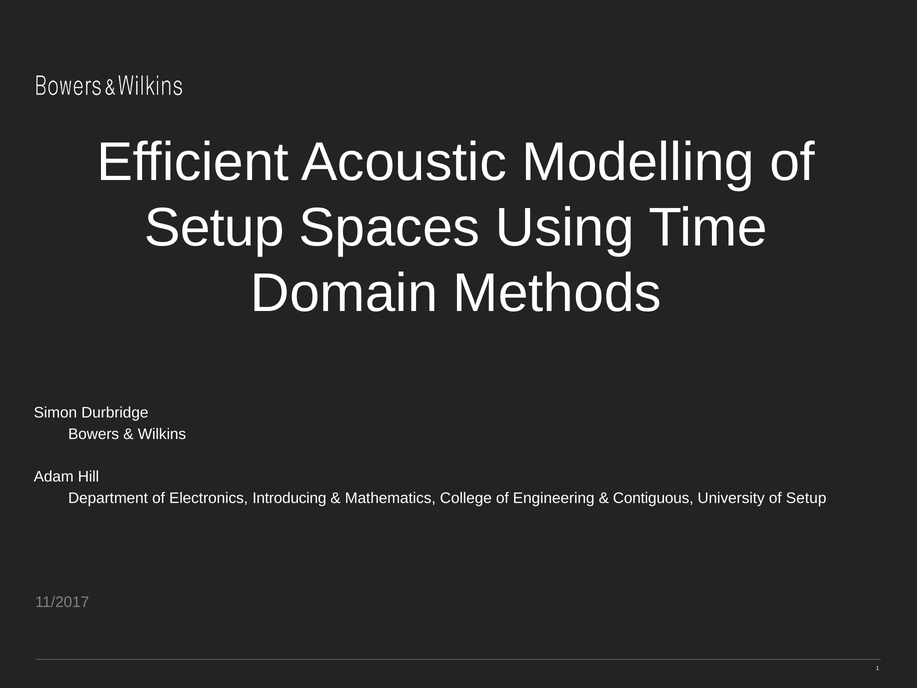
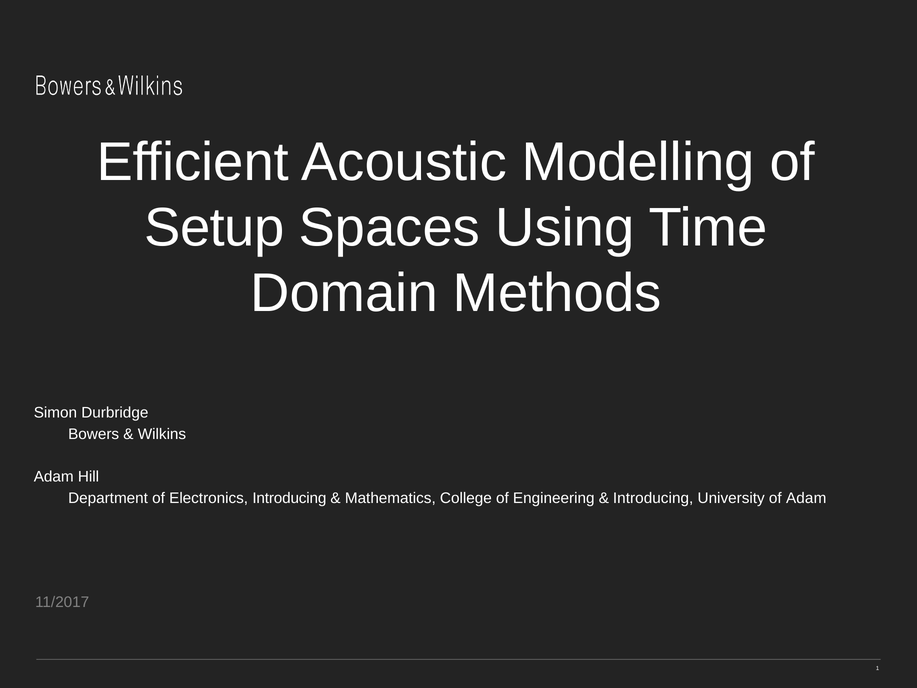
Contiguous: Contiguous -> Introducing (653, 498)
University of Setup: Setup -> Adam (806, 498)
